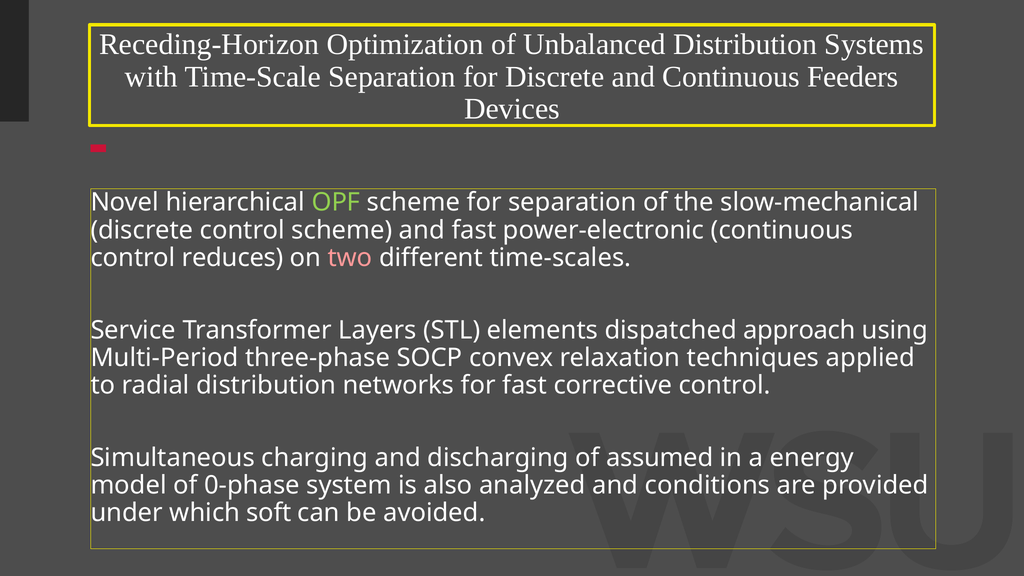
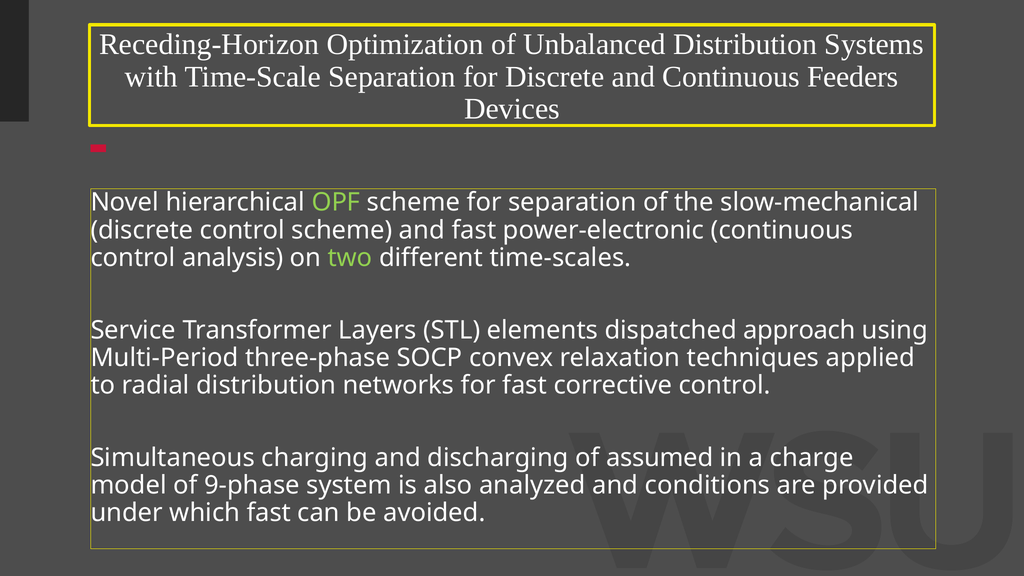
reduces: reduces -> analysis (233, 258)
two colour: pink -> light green (350, 258)
energy: energy -> charge (812, 458)
0-phase: 0-phase -> 9-phase (252, 485)
which soft: soft -> fast (269, 513)
